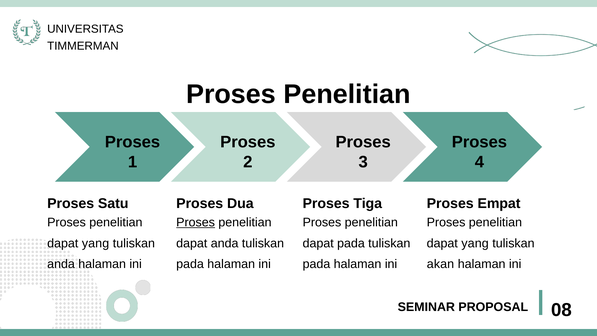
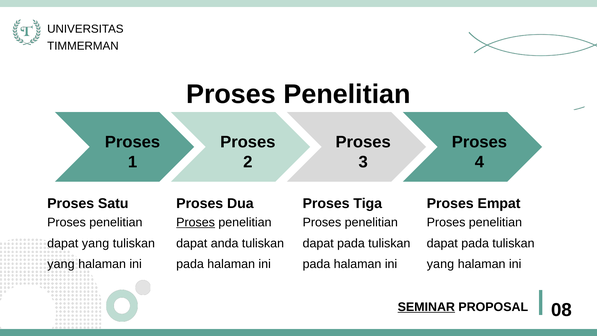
yang: yang -> pada (475, 243)
anda: anda -> yang (61, 264)
akan: akan -> yang (440, 264)
SEMINAR underline: none -> present (426, 307)
